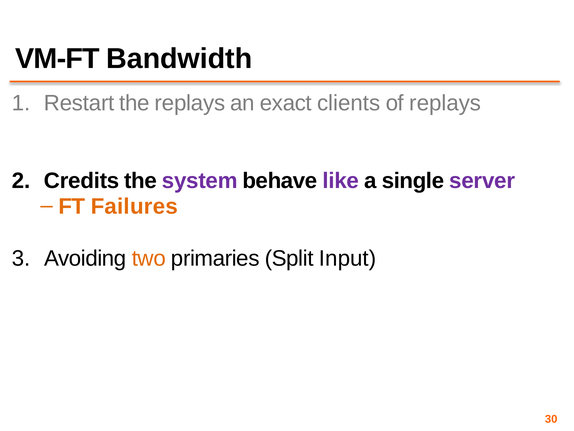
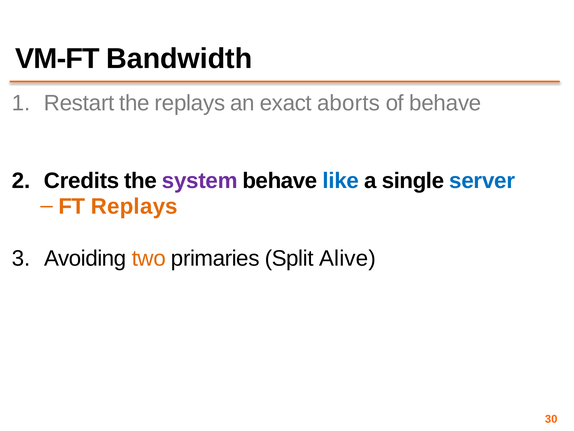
clients: clients -> aborts (349, 103)
of replays: replays -> behave (445, 103)
like colour: purple -> blue (341, 180)
server colour: purple -> blue (482, 180)
FT Failures: Failures -> Replays (134, 206)
Input: Input -> Alive (348, 258)
